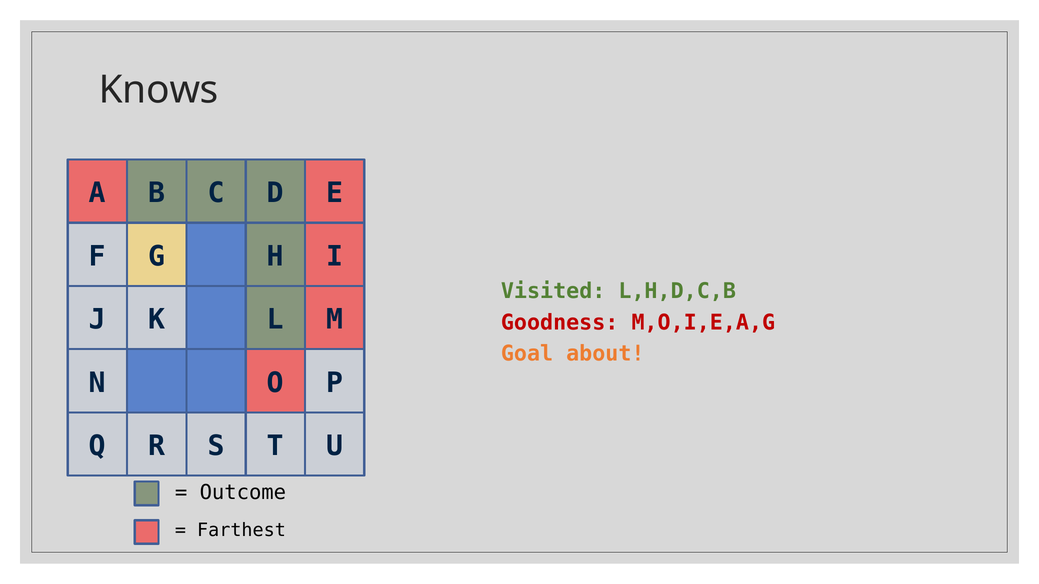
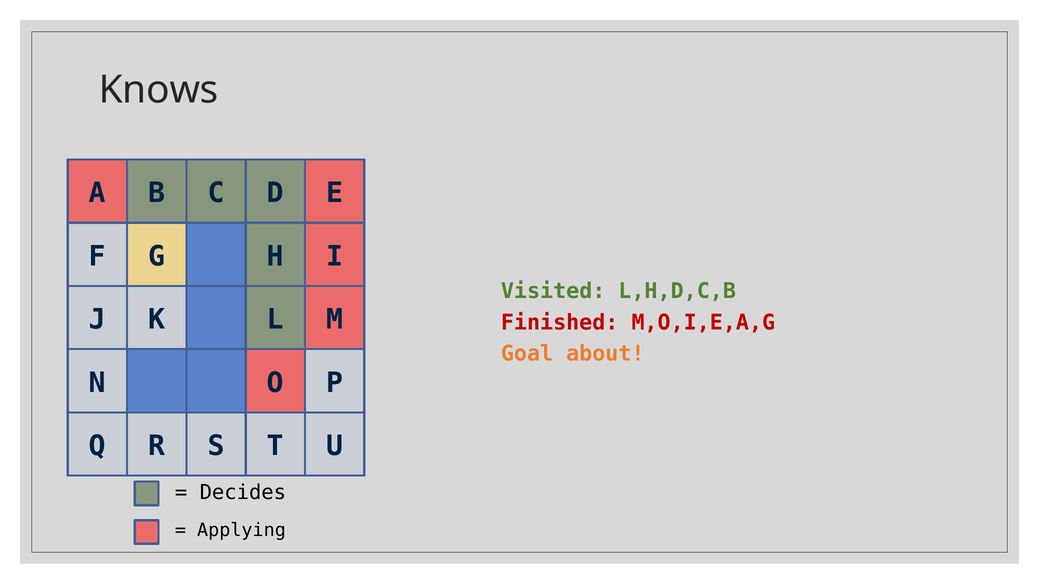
Goodness: Goodness -> Finished (560, 323)
Outcome: Outcome -> Decides (243, 493)
Farthest: Farthest -> Applying (241, 530)
